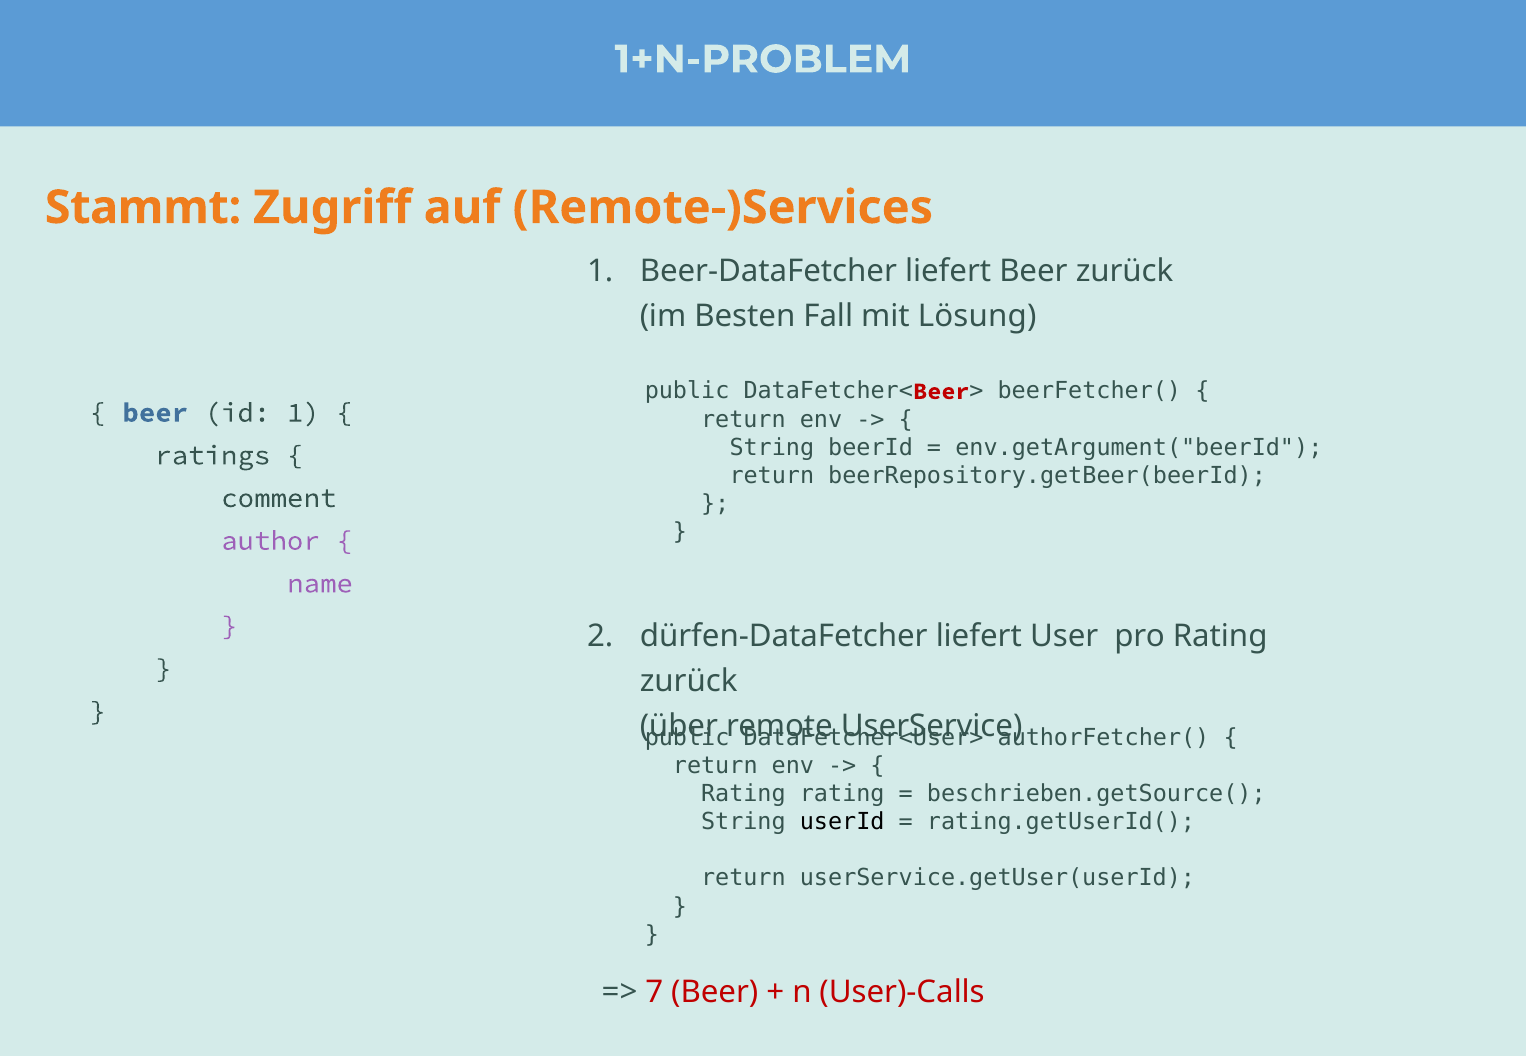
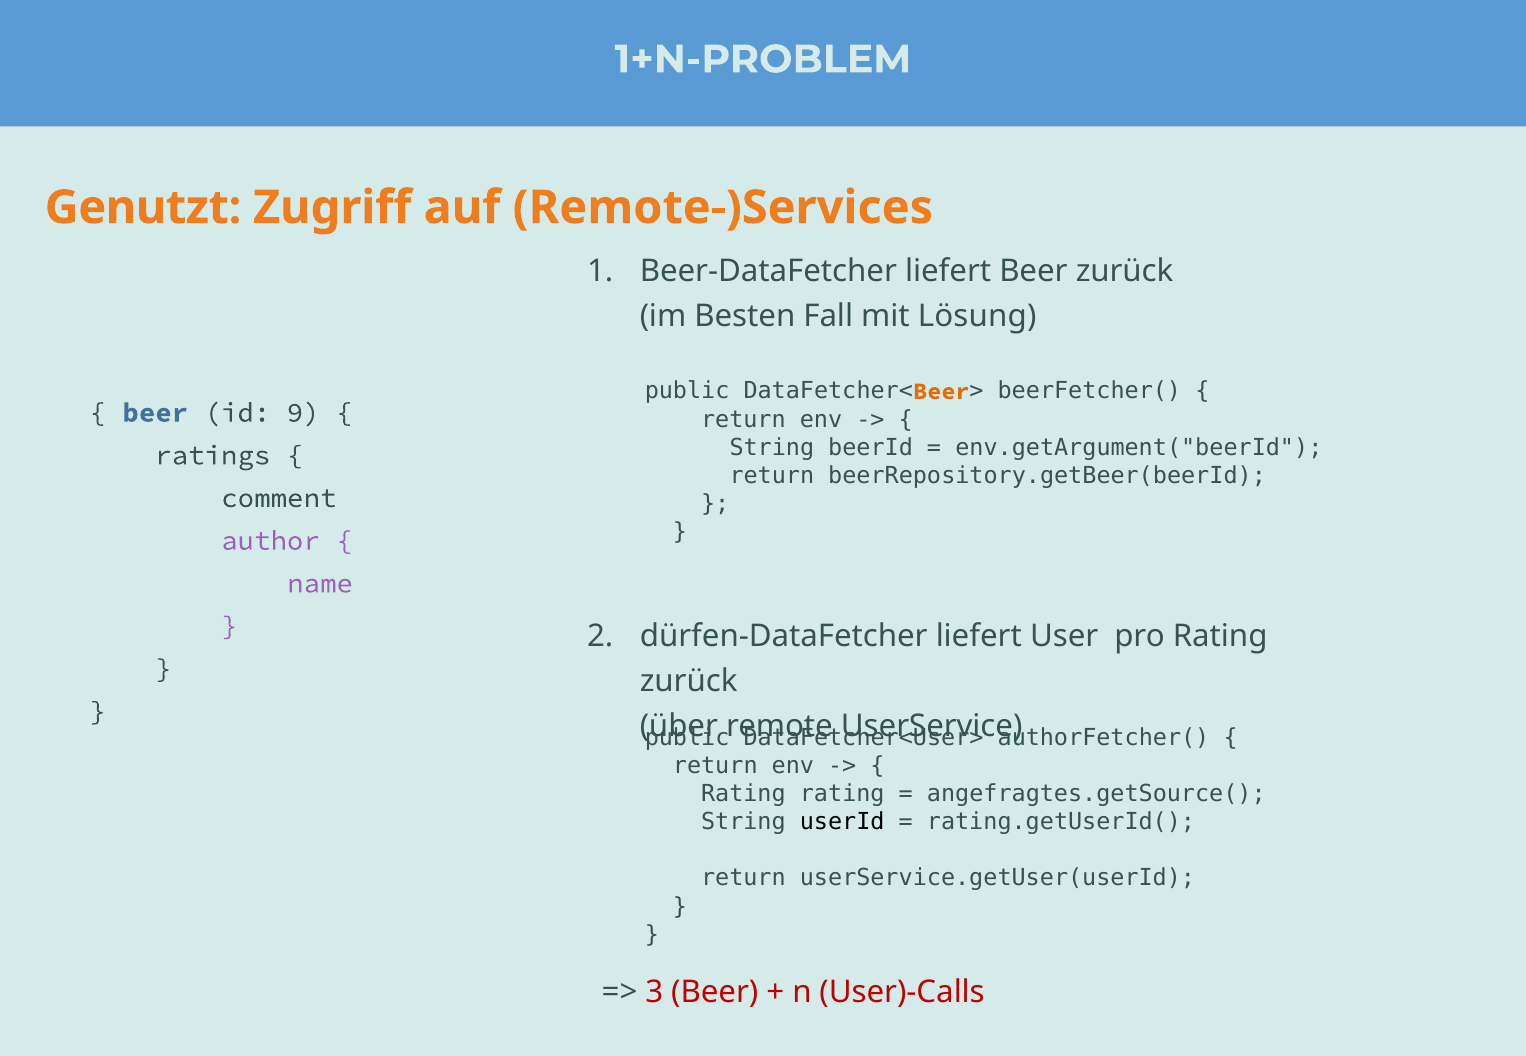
Stammt: Stammt -> Genutzt (143, 208)
Beer colour: red -> orange (941, 391)
id 1: 1 -> 9 (303, 413)
beschrieben.getSource(: beschrieben.getSource( -> angefragtes.getSource( (1096, 794)
7: 7 -> 3 (654, 992)
